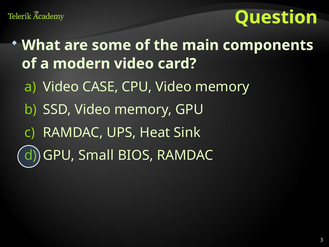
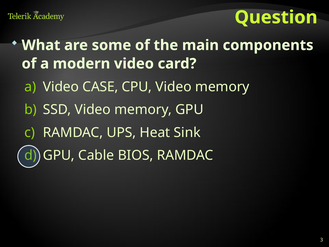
Small: Small -> Cable (96, 155)
